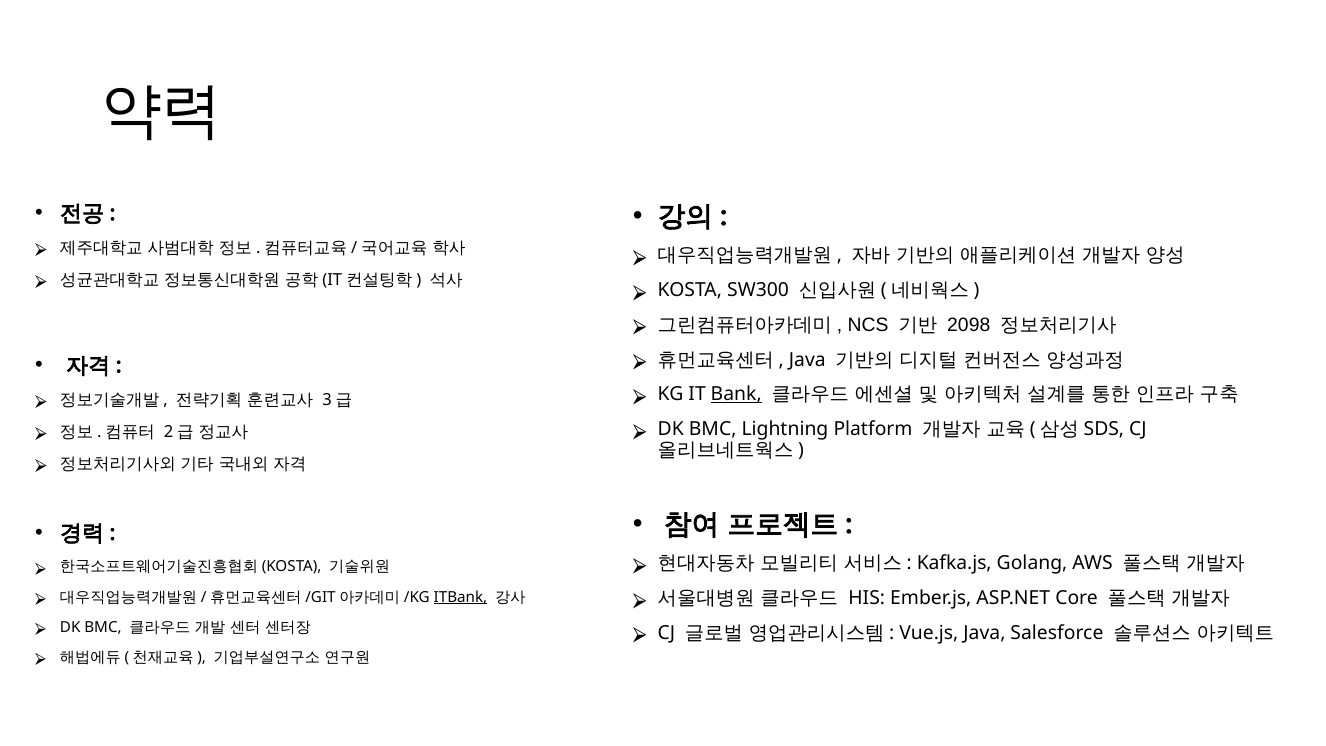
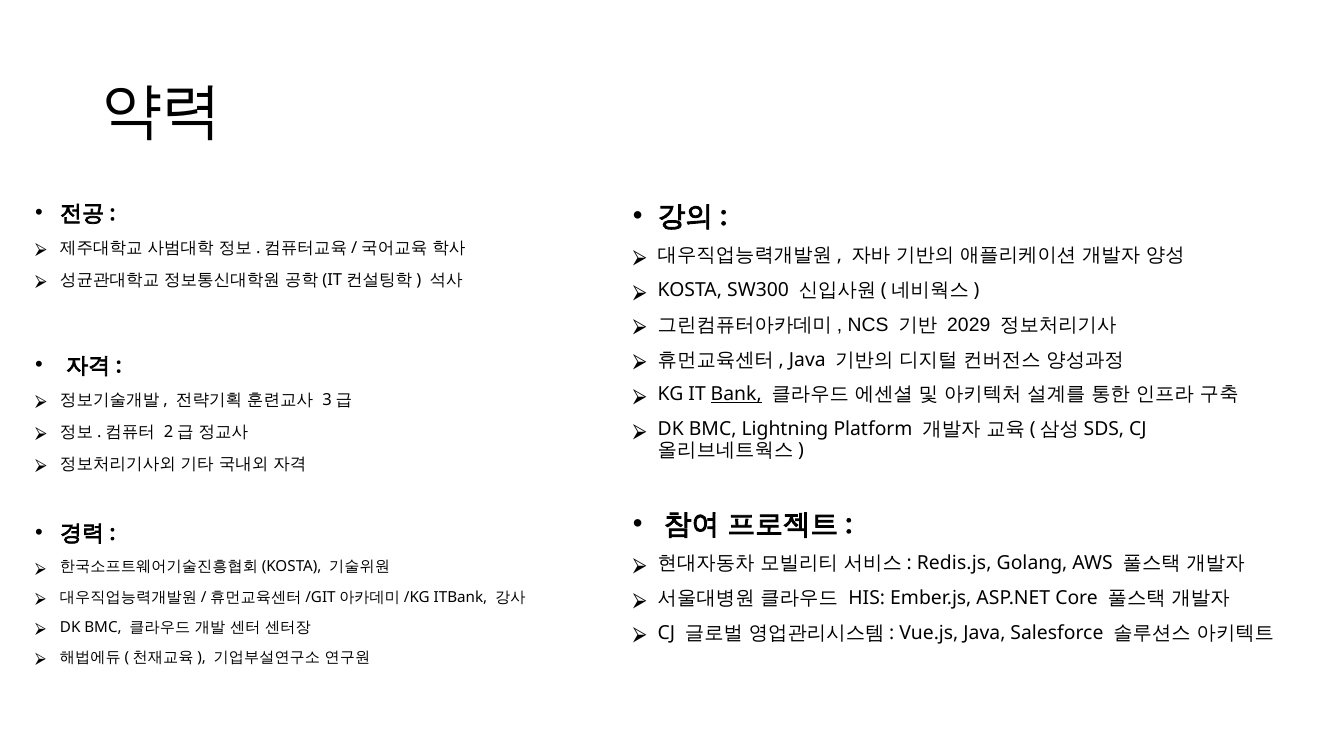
2098: 2098 -> 2029 (969, 325)
Kafka.js: Kafka.js -> Redis.js (954, 563)
ITBank underline: present -> none (460, 597)
